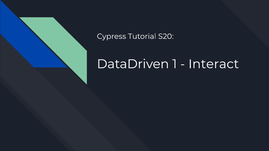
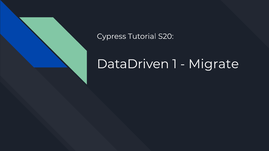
Interact: Interact -> Migrate (214, 64)
